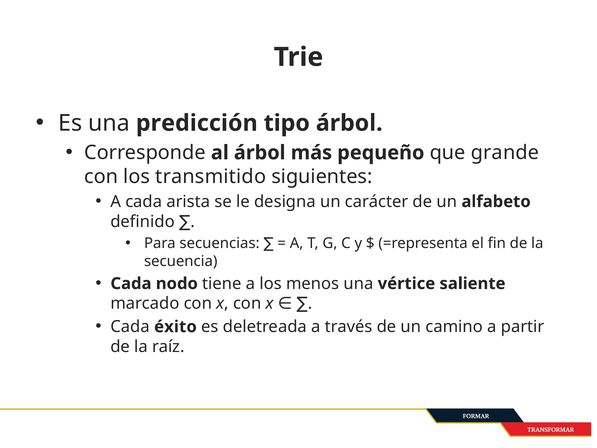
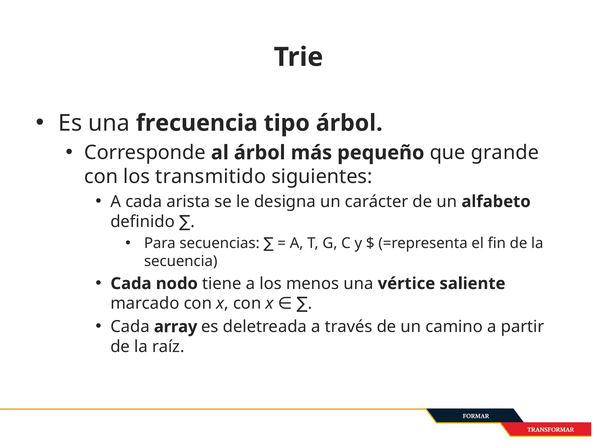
predicción: predicción -> frecuencia (197, 123)
éxito: éxito -> array (176, 327)
